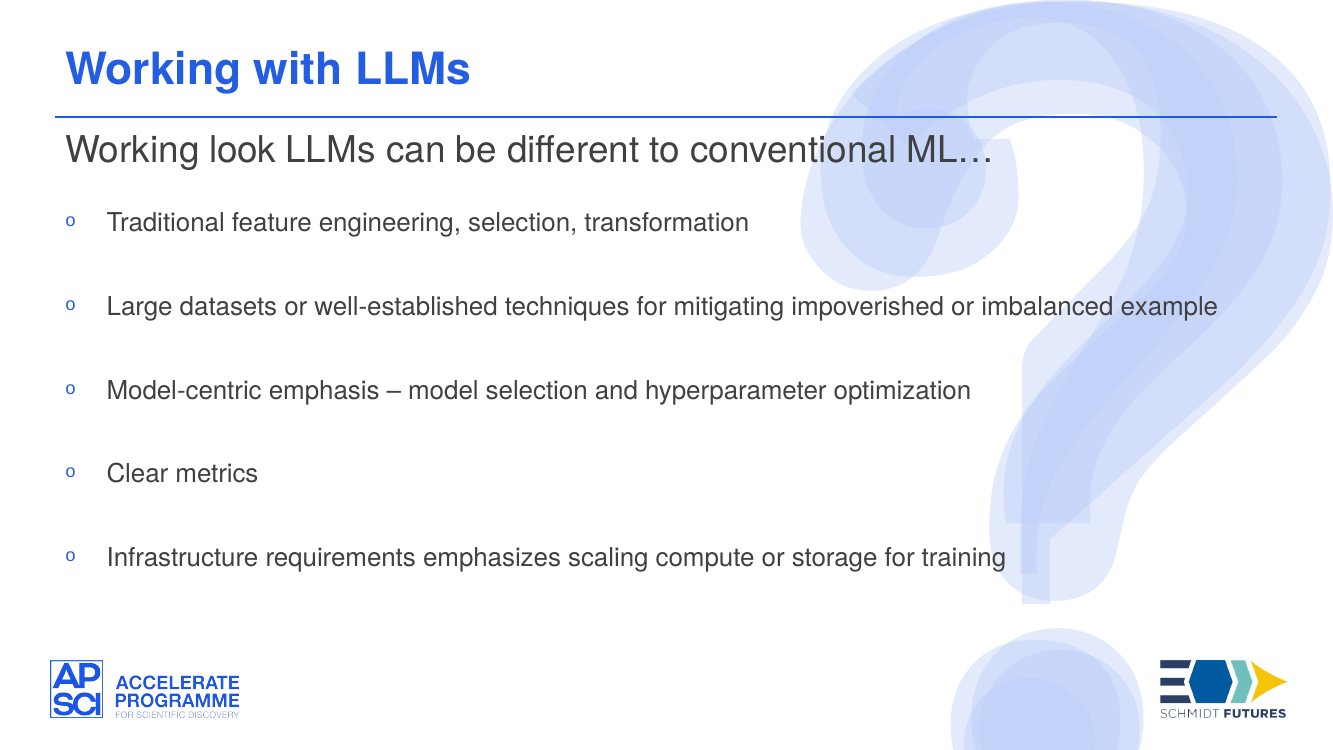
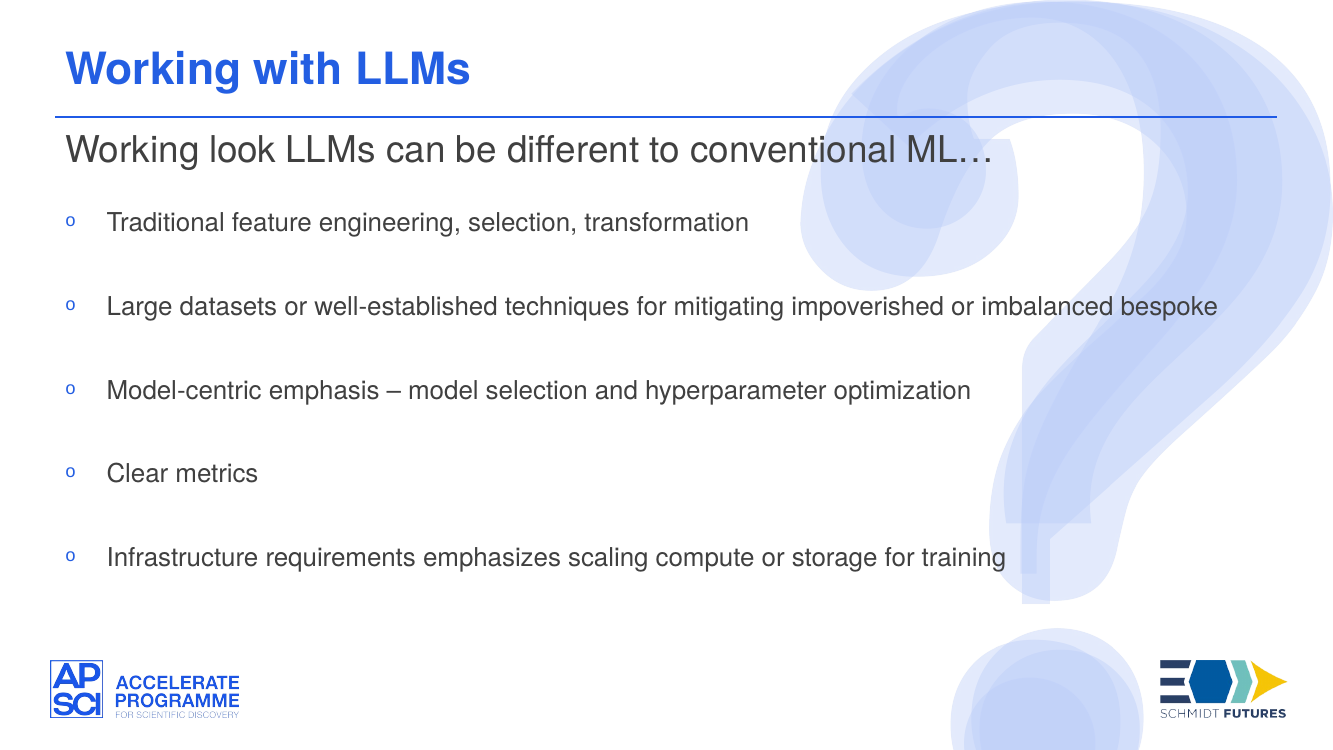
example: example -> bespoke (1169, 307)
